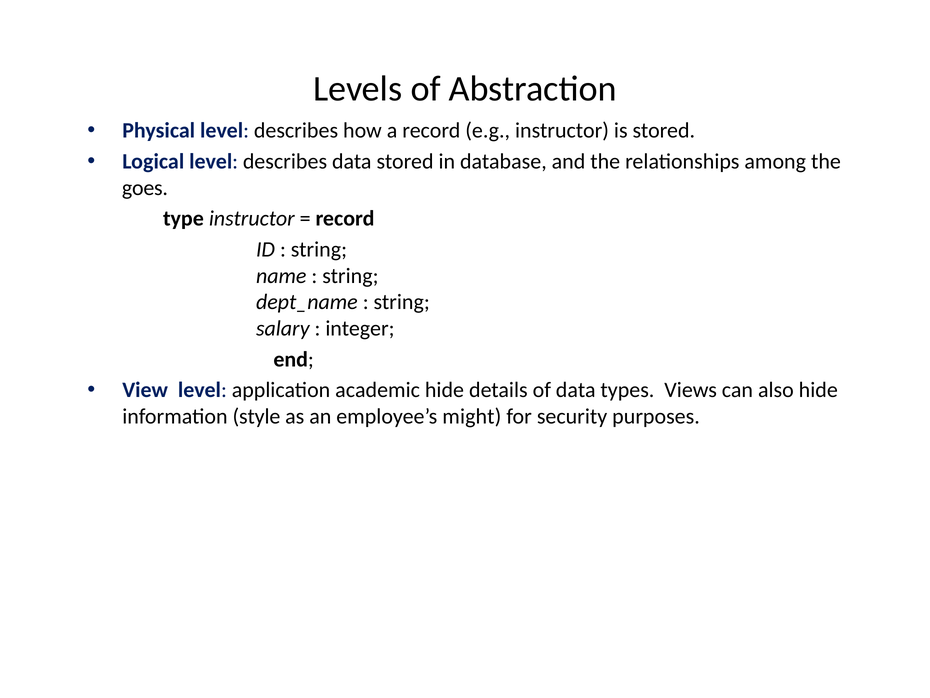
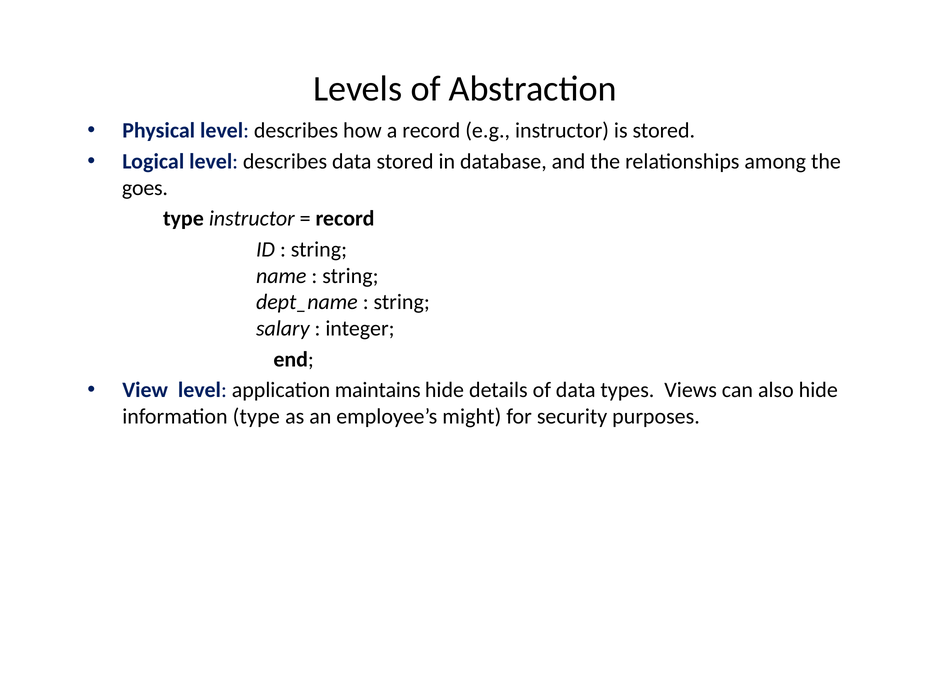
academic: academic -> maintains (378, 390)
information style: style -> type (256, 416)
